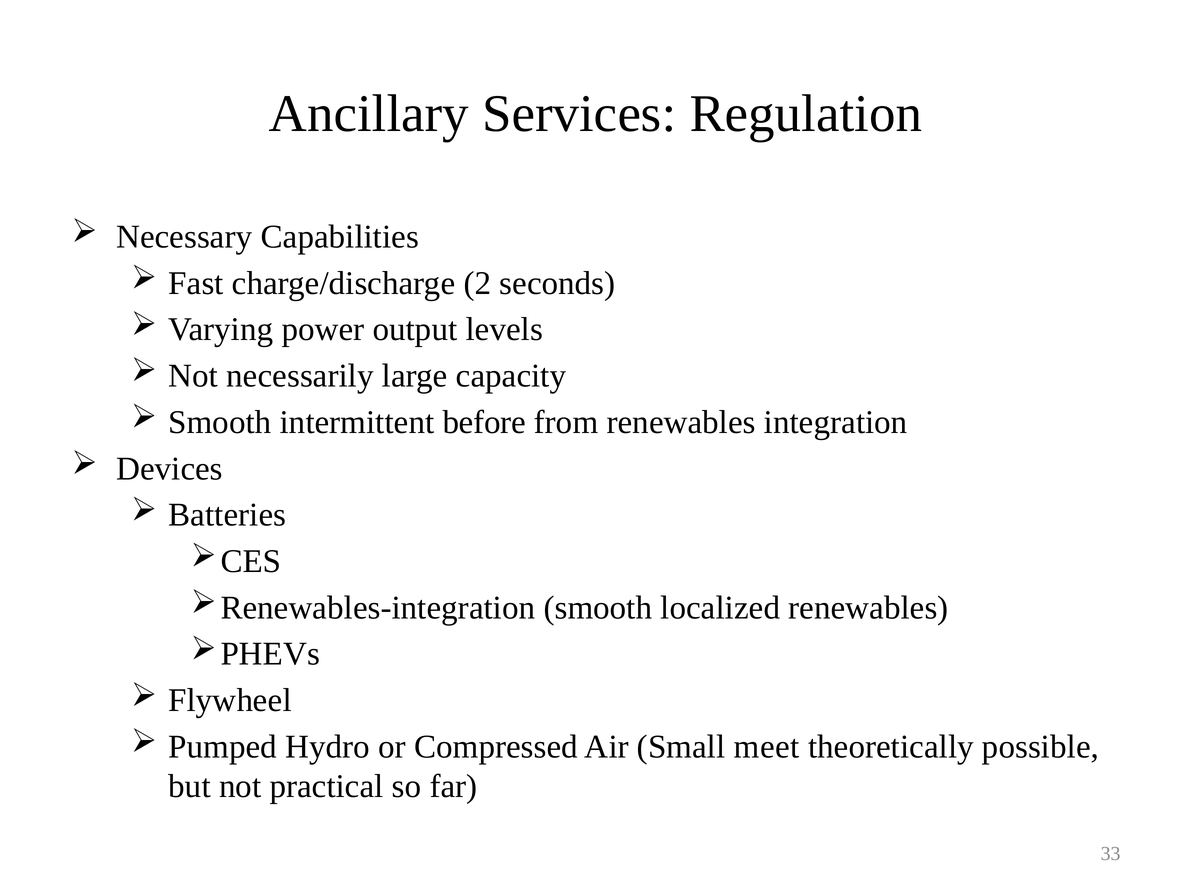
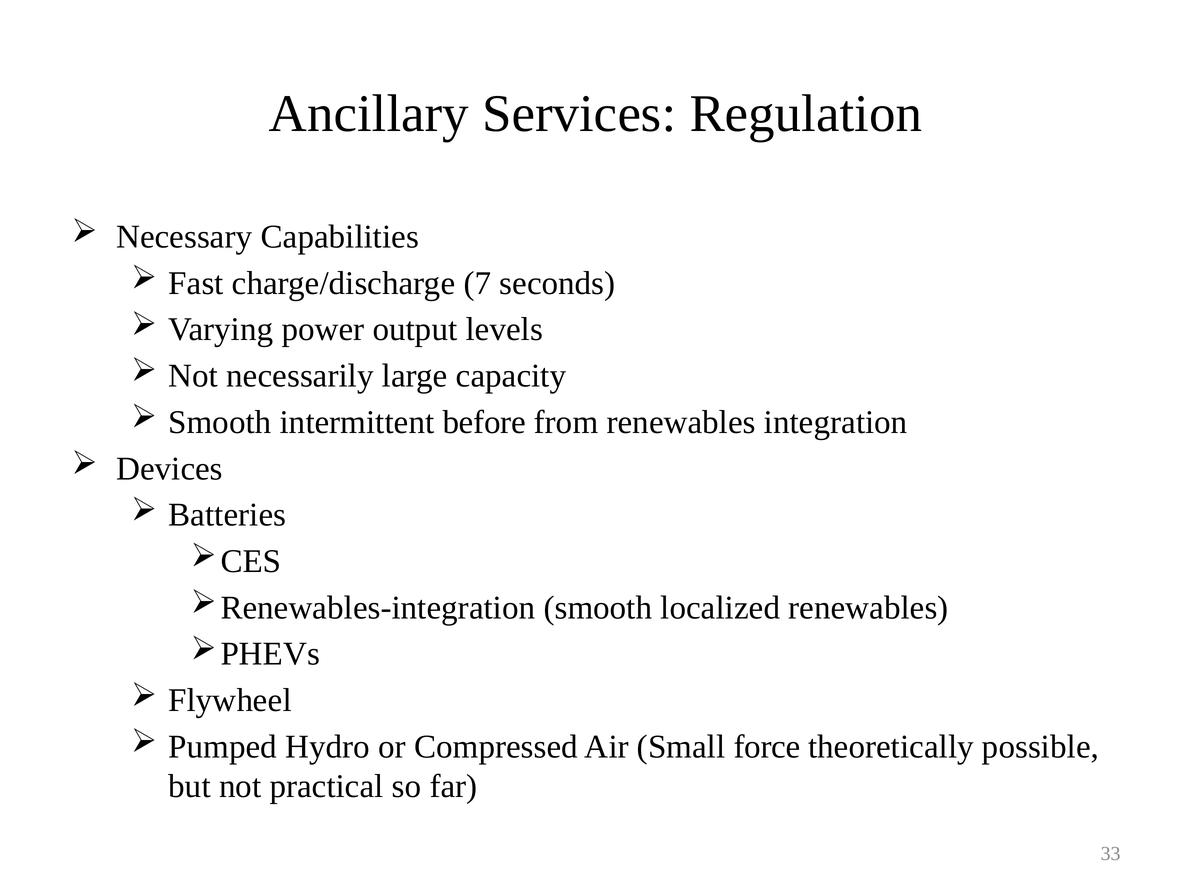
2: 2 -> 7 (477, 283)
meet: meet -> force (767, 747)
